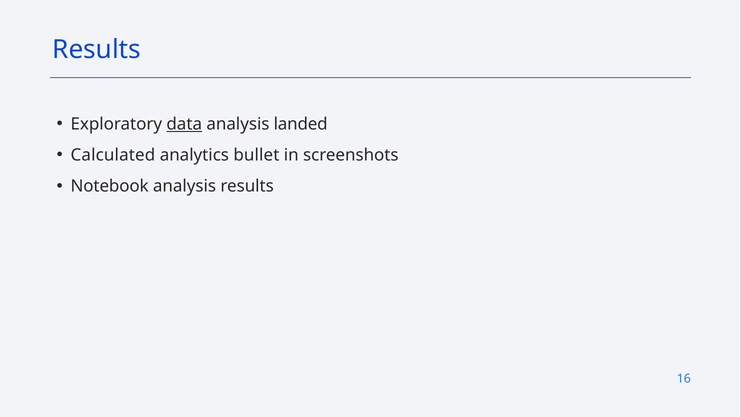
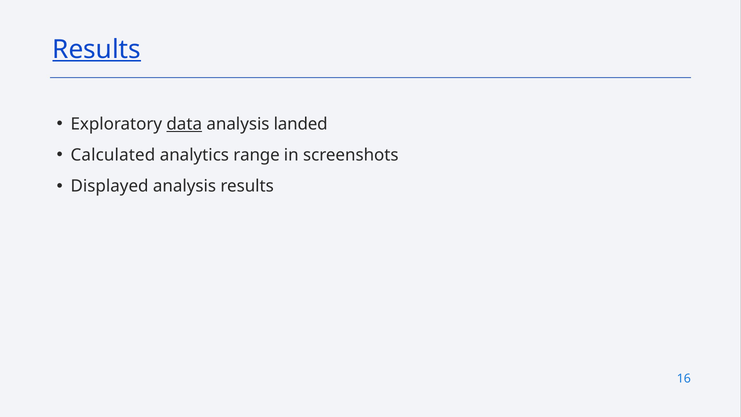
Results underline: none -> present (97, 49)
bullet: bullet -> range (257, 155)
Notebook: Notebook -> Displayed (110, 186)
